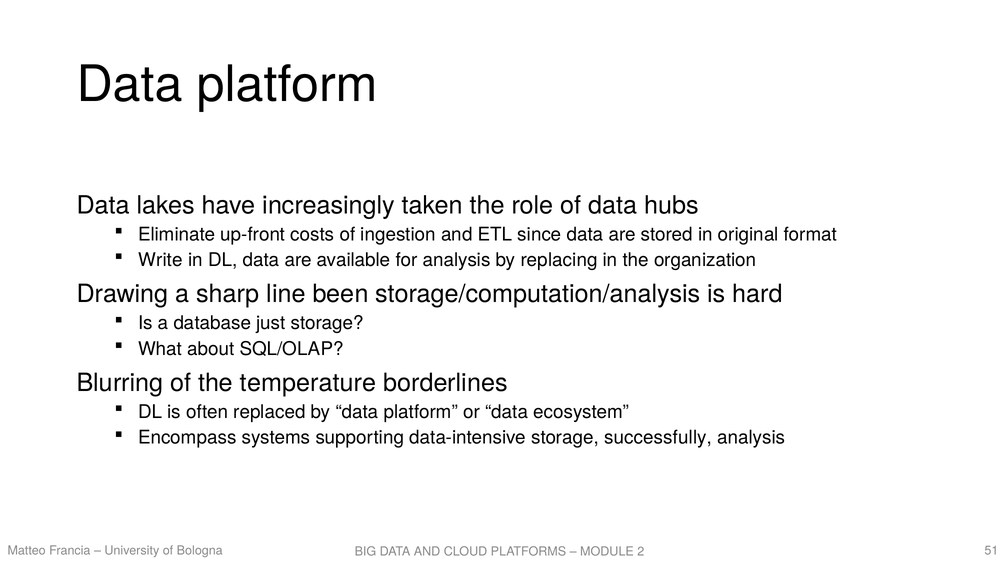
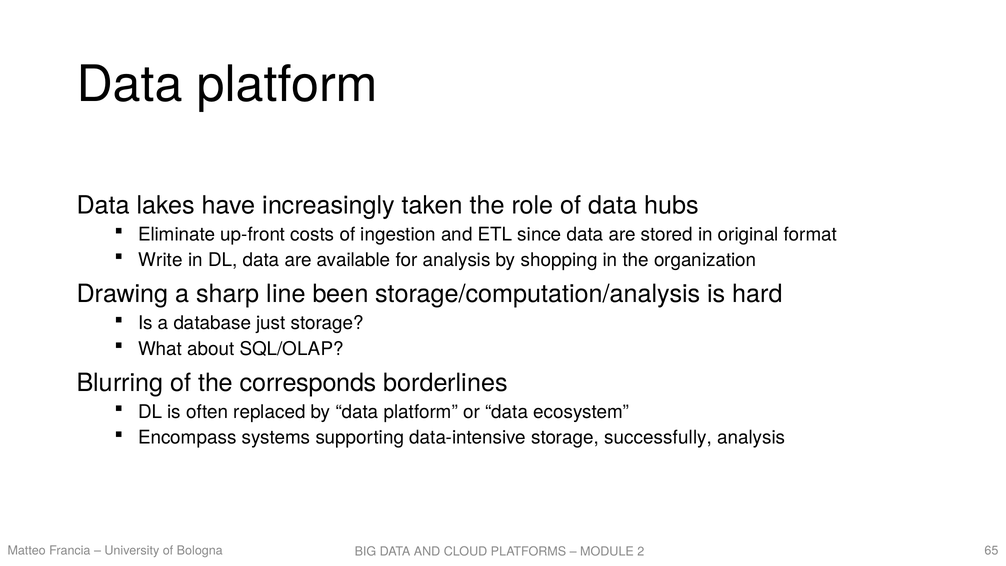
replacing: replacing -> shopping (559, 260)
temperature: temperature -> corresponds (308, 383)
51: 51 -> 65 (991, 550)
